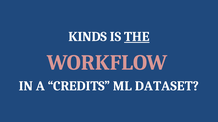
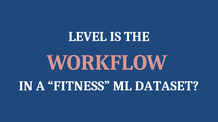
KINDS: KINDS -> LEVEL (88, 37)
THE underline: present -> none (137, 37)
CREDITS: CREDITS -> FITNESS (79, 86)
